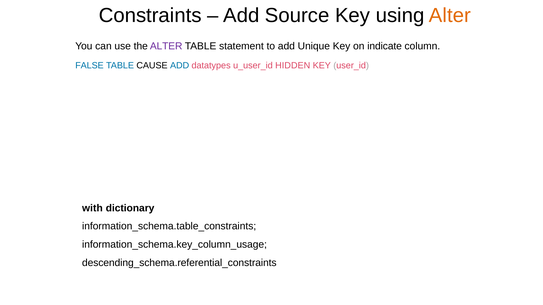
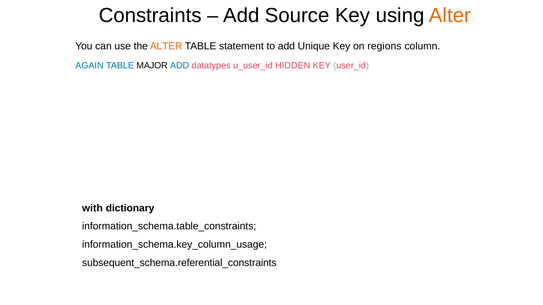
ALTER colour: purple -> orange (166, 46)
indicate: indicate -> regions (384, 46)
FALSE: FALSE -> AGAIN (89, 66)
CAUSE: CAUSE -> MAJOR (152, 66)
descending_schema.referential_constraints: descending_schema.referential_constraints -> subsequent_schema.referential_constraints (179, 263)
